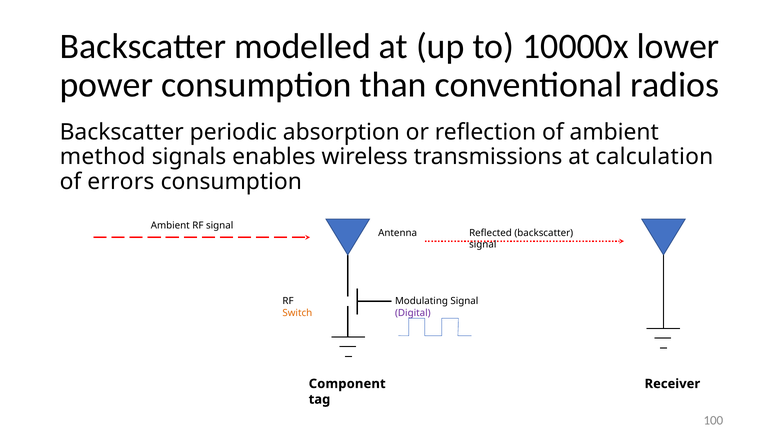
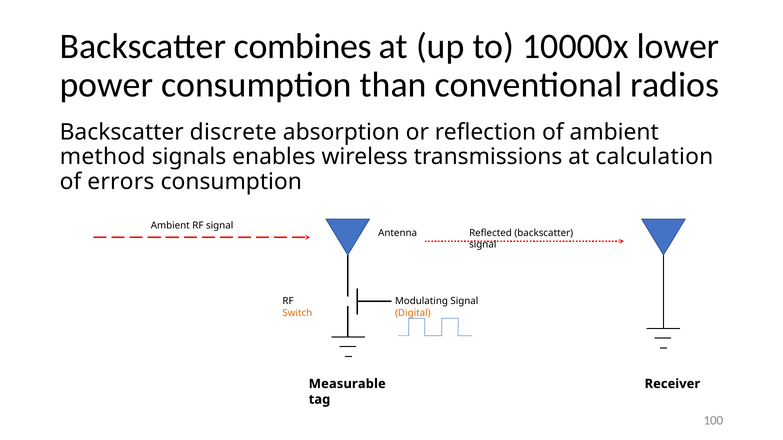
modelled: modelled -> combines (303, 46)
periodic: periodic -> discrete (233, 132)
Digital colour: purple -> orange (413, 313)
Component: Component -> Measurable (347, 384)
